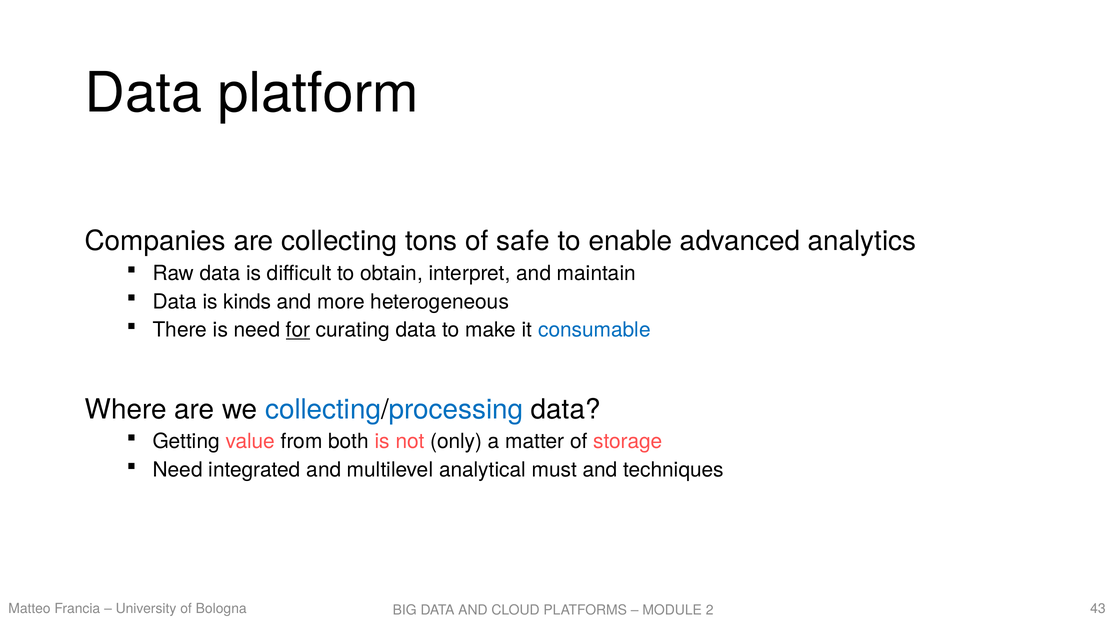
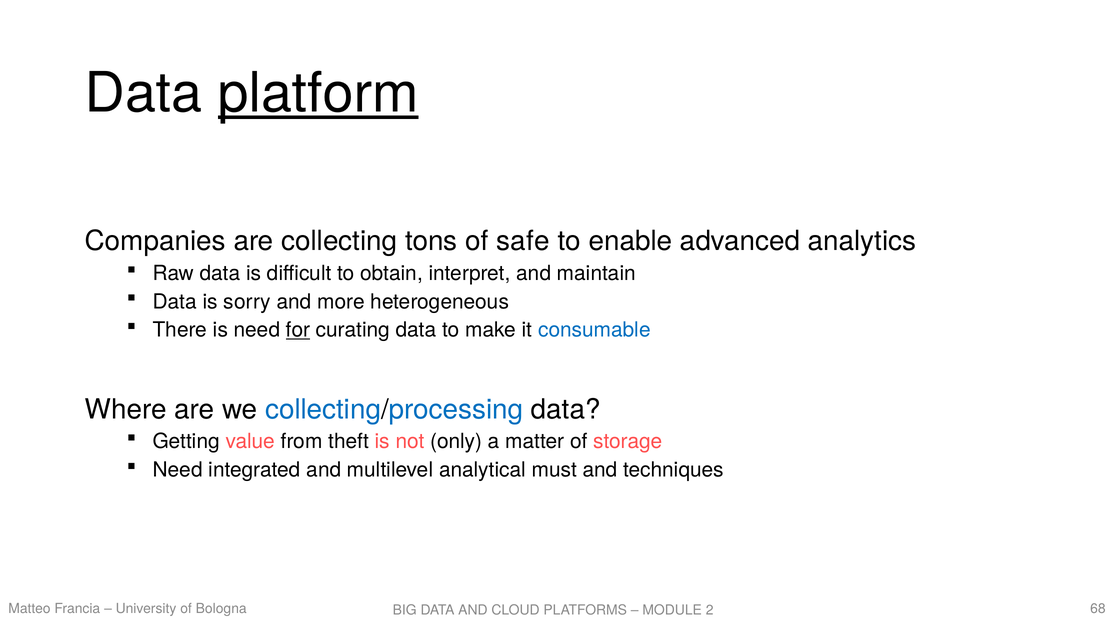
platform underline: none -> present (318, 94)
kinds: kinds -> sorry (247, 302)
both: both -> theft (349, 442)
43: 43 -> 68 (1098, 609)
